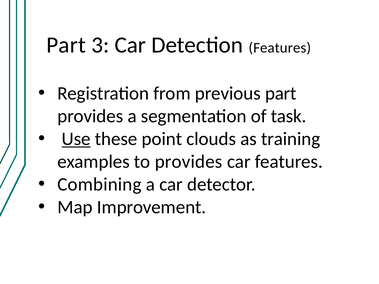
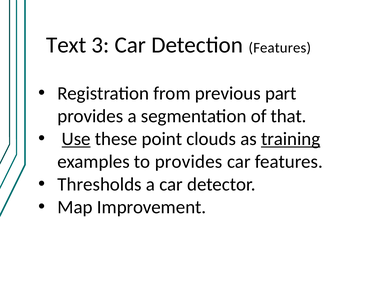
Part: Part -> Text (66, 45)
task: task -> that (289, 116)
training underline: none -> present (291, 139)
Combining: Combining -> Thresholds (100, 184)
